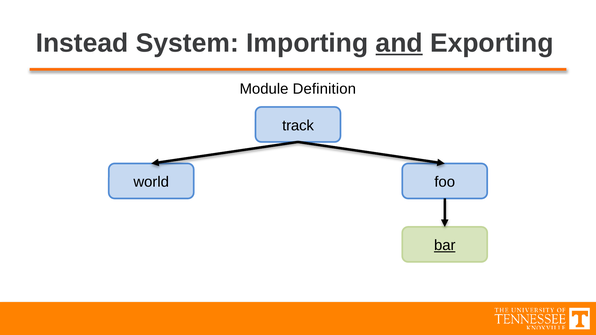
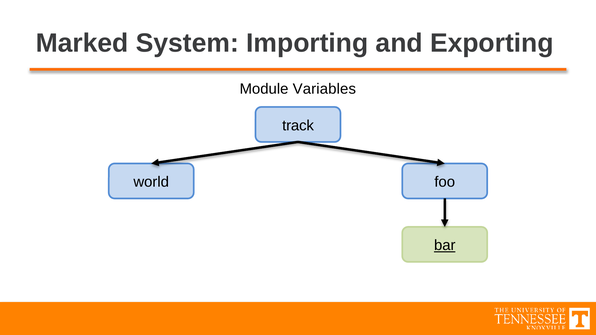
Instead: Instead -> Marked (82, 43)
and underline: present -> none (399, 43)
Definition: Definition -> Variables (324, 89)
